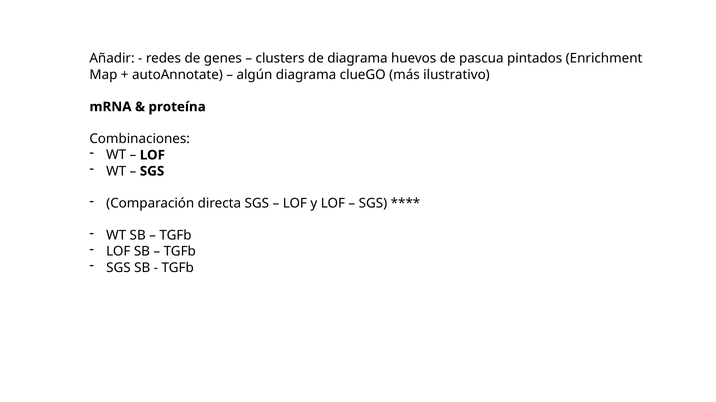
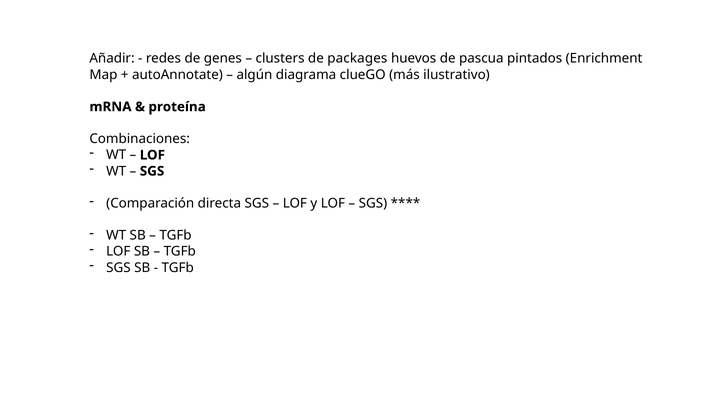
de diagrama: diagrama -> packages (357, 59)
